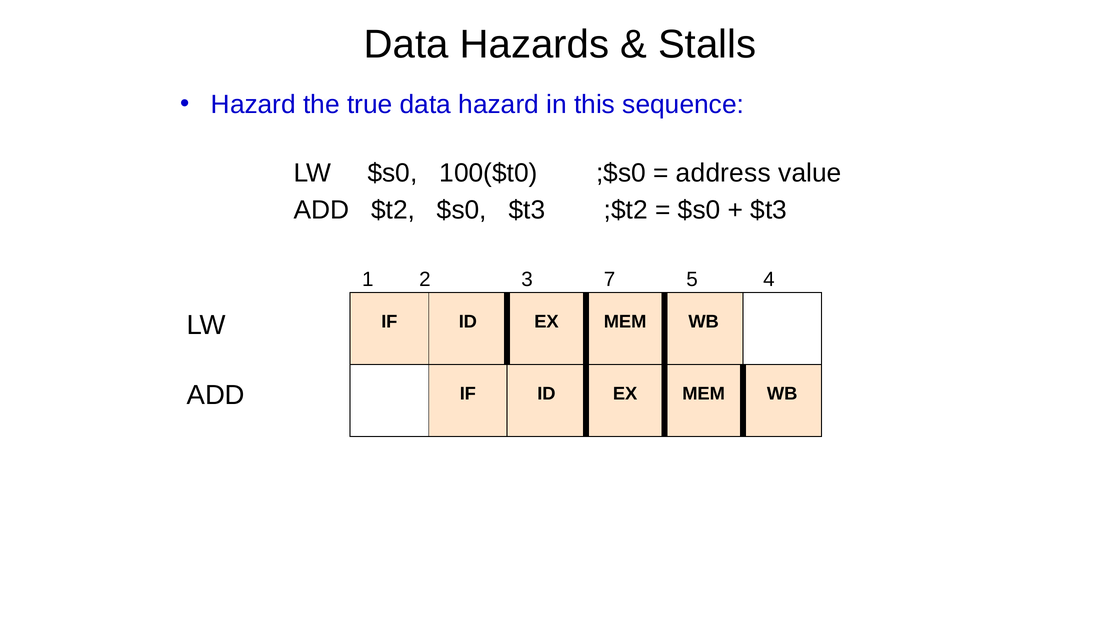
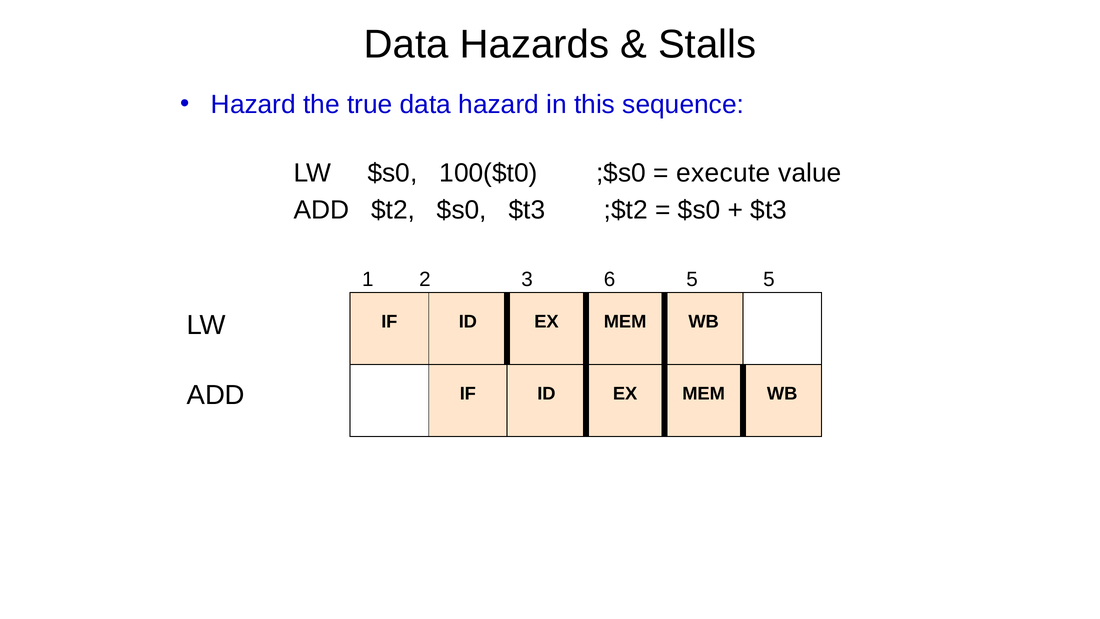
address: address -> execute (723, 173)
7: 7 -> 6 (610, 279)
5 4: 4 -> 5 (769, 279)
